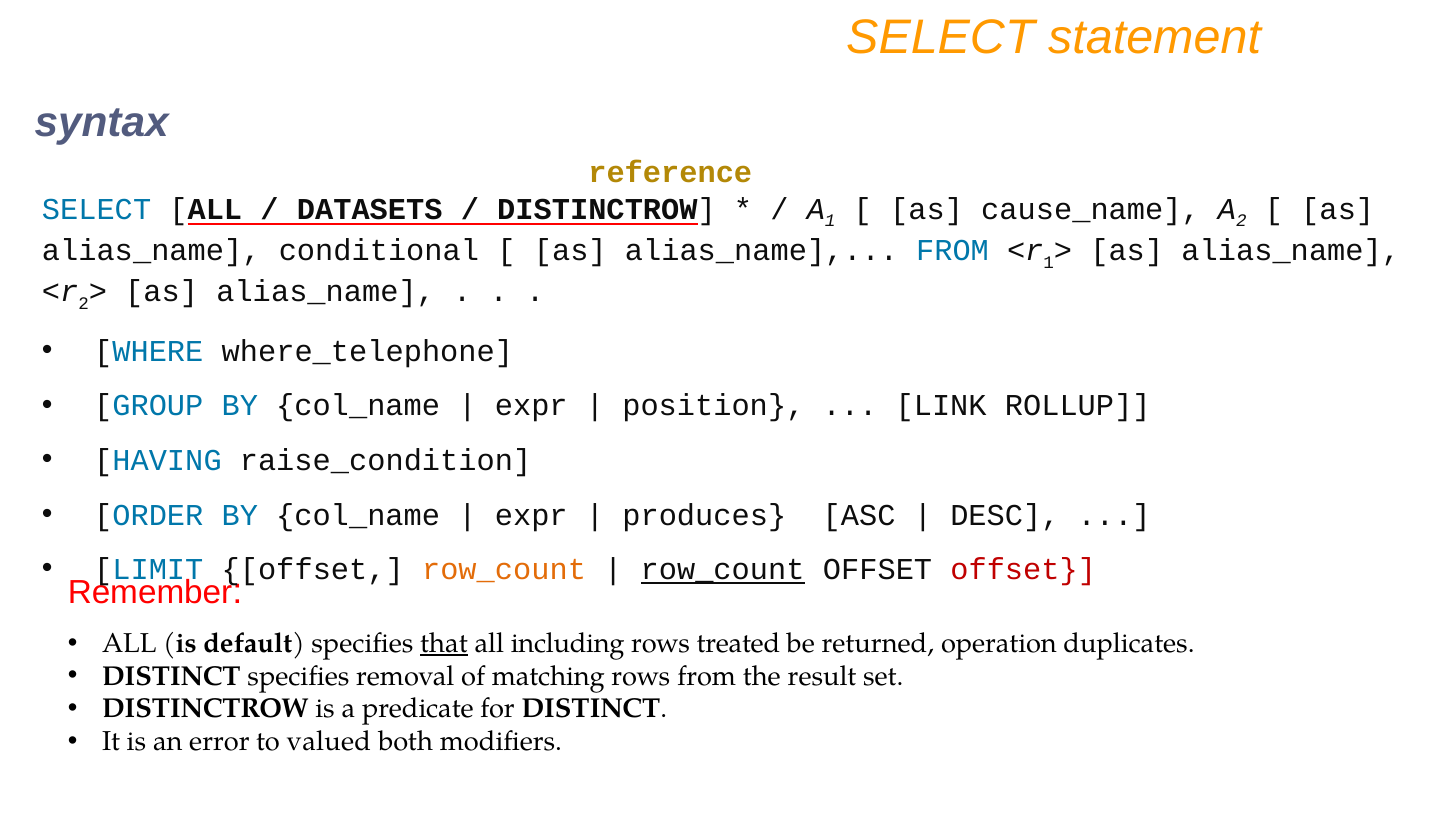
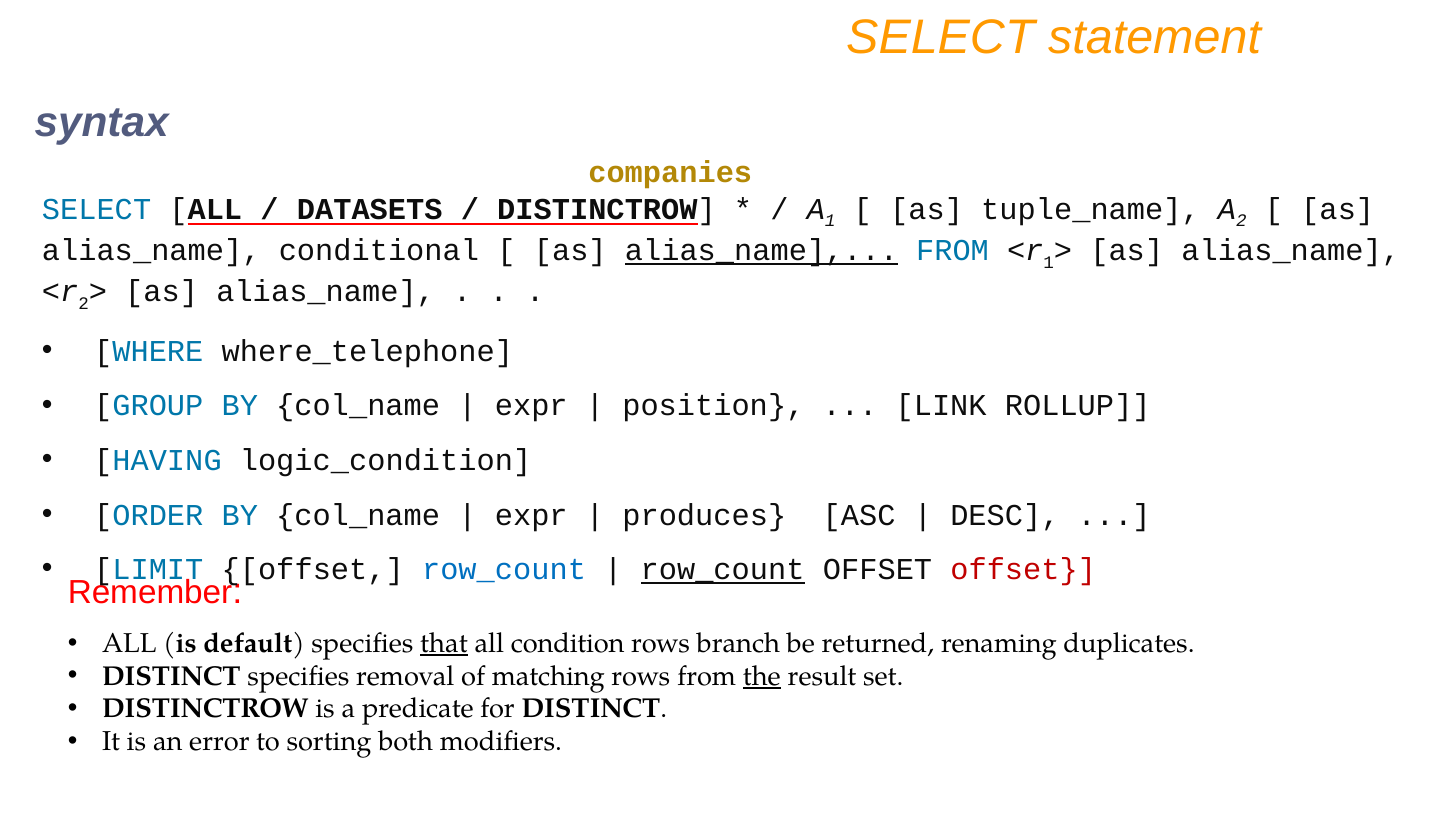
reference: reference -> companies (670, 173)
cause_name: cause_name -> tuple_name (1091, 209)
alias_name underline: none -> present (761, 251)
raise_condition: raise_condition -> logic_condition (386, 460)
row_count colour: orange -> blue (504, 570)
including: including -> condition (568, 643)
treated: treated -> branch (738, 643)
operation: operation -> renaming (999, 643)
the underline: none -> present (762, 676)
valued: valued -> sorting (329, 742)
